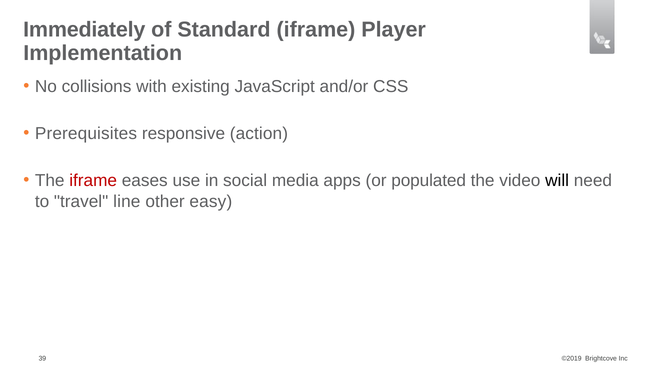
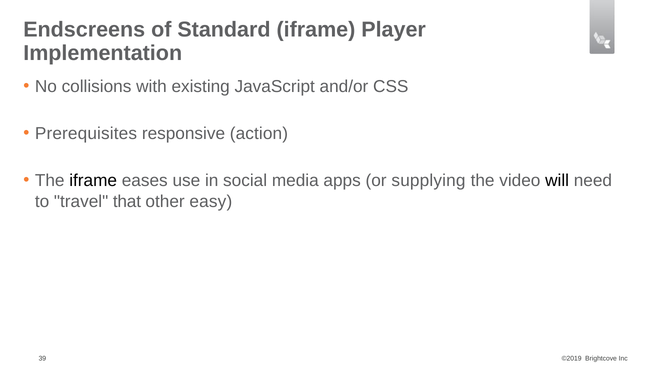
Immediately: Immediately -> Endscreens (84, 30)
iframe colour: red -> black (93, 180)
populated: populated -> supplying (429, 180)
line: line -> that (127, 201)
